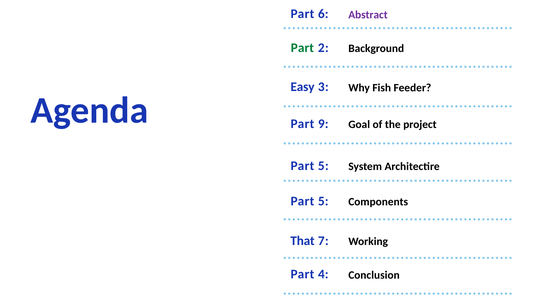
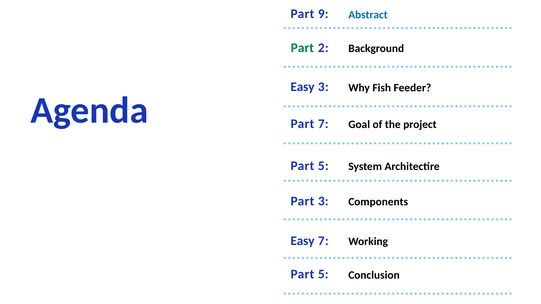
6: 6 -> 9 (323, 14)
Abstract colour: purple -> blue (368, 15)
Part 9: 9 -> 7 (323, 124)
5: 5 -> 3 (323, 201)
That: That -> Easy (303, 241)
4: 4 -> 5 (323, 275)
